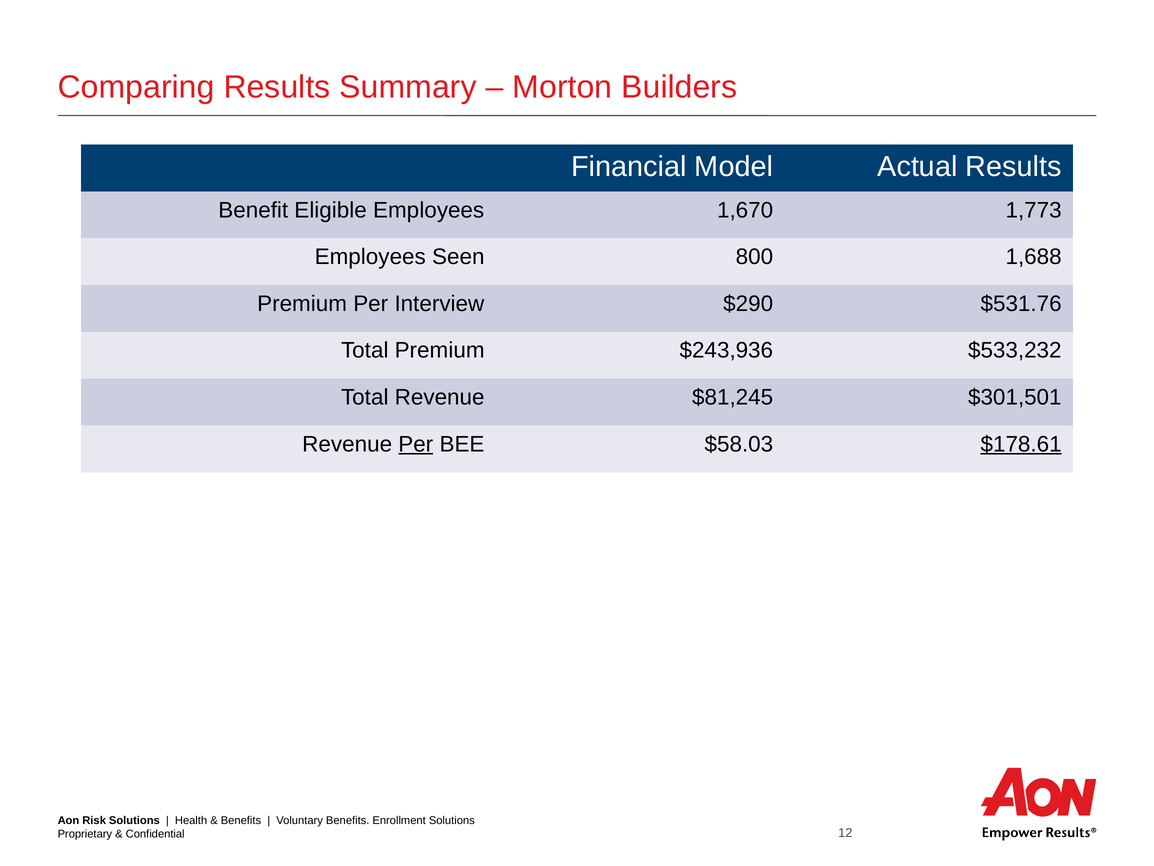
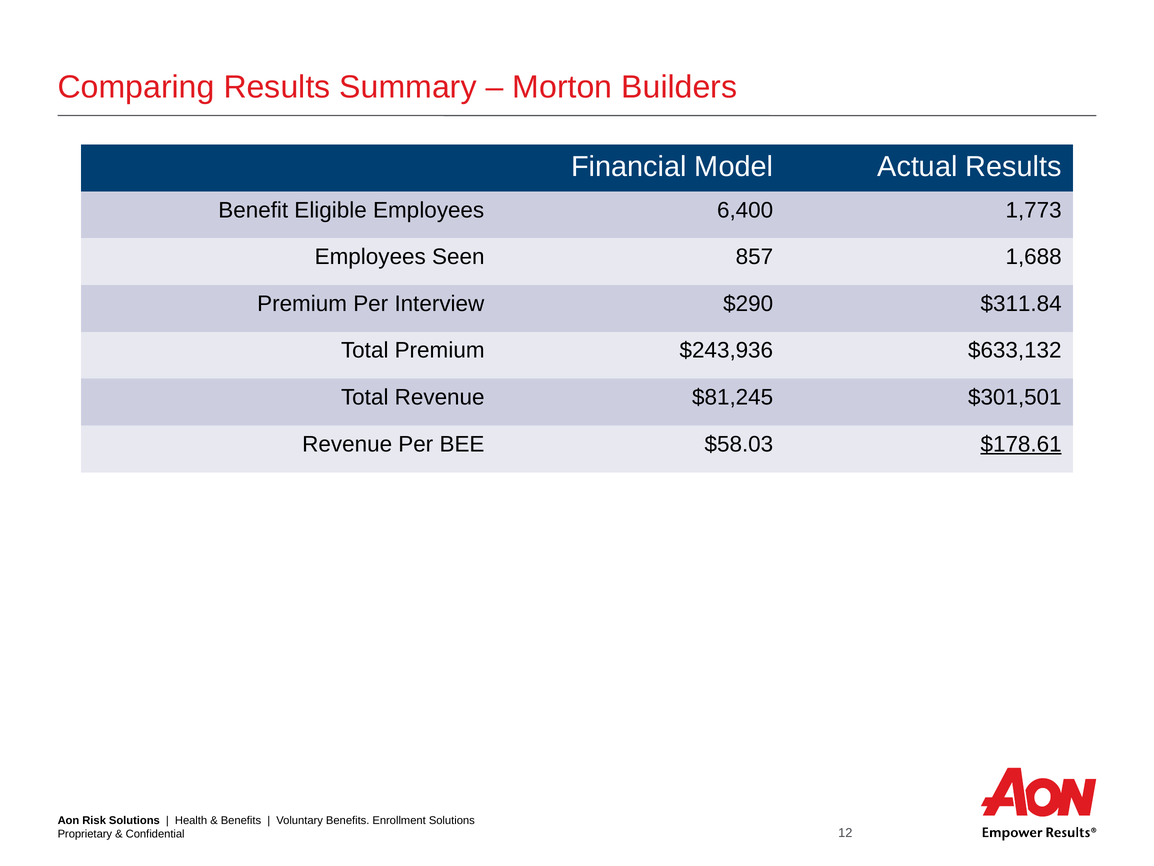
1,670: 1,670 -> 6,400 (745, 210)
800: 800 -> 857 (754, 257)
$531.76: $531.76 -> $311.84 (1021, 304)
$533,232: $533,232 -> $633,132 (1015, 350)
Per underline: present -> none (416, 444)
